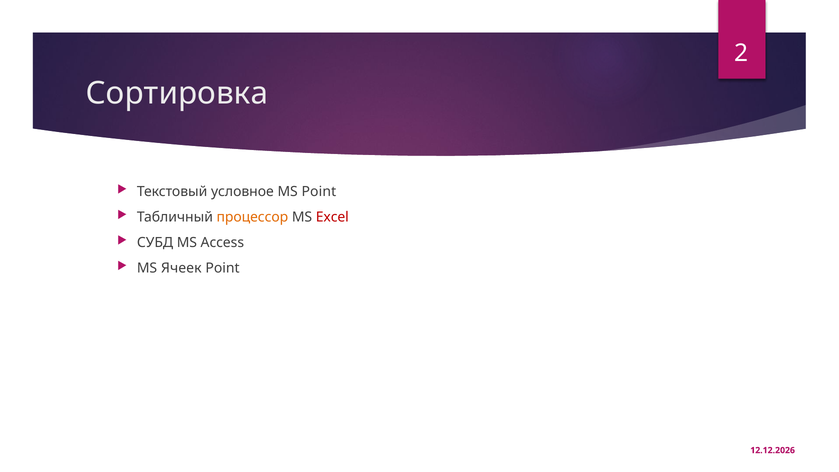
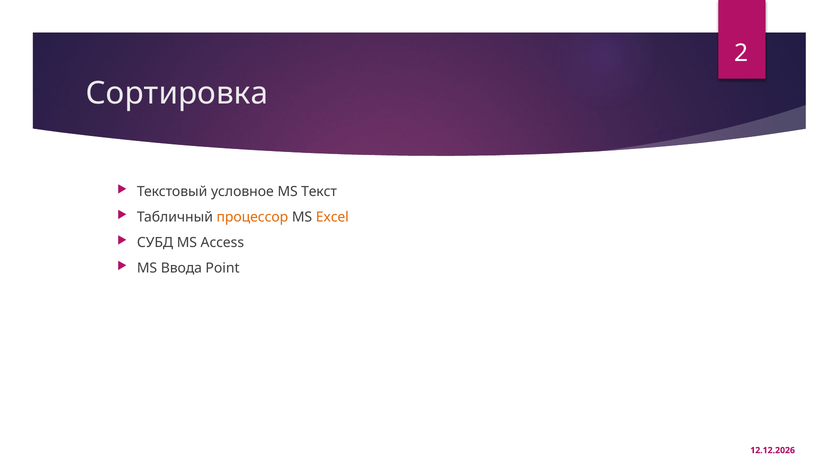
MS Point: Point -> Текст (319, 192)
Excel colour: red -> orange (332, 217)
Ячеек: Ячеек -> Ввода (181, 268)
